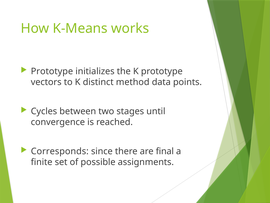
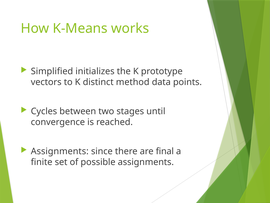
Prototype: Prototype -> Simplified (52, 71)
Corresponds: Corresponds -> Assignments (60, 151)
